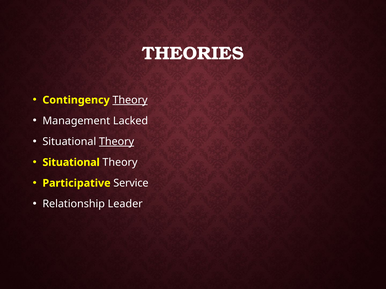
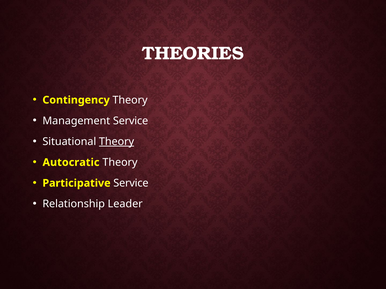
Theory underline: present -> none (130, 100)
Management Lacked: Lacked -> Service (131, 121)
Situational: Situational -> Autocratic (71, 163)
